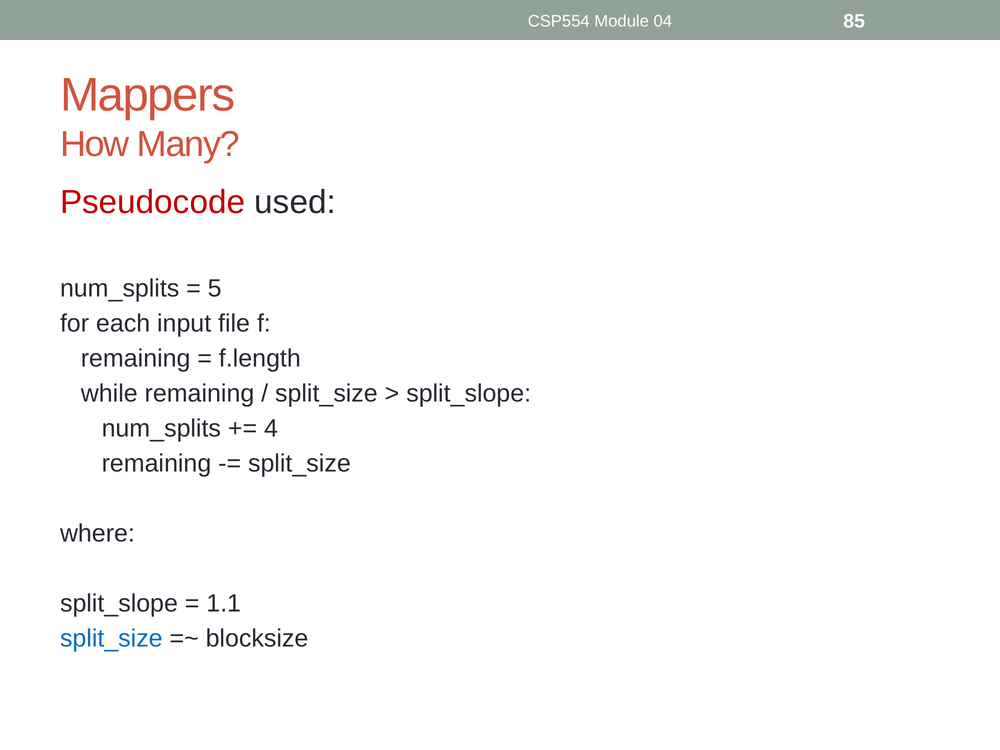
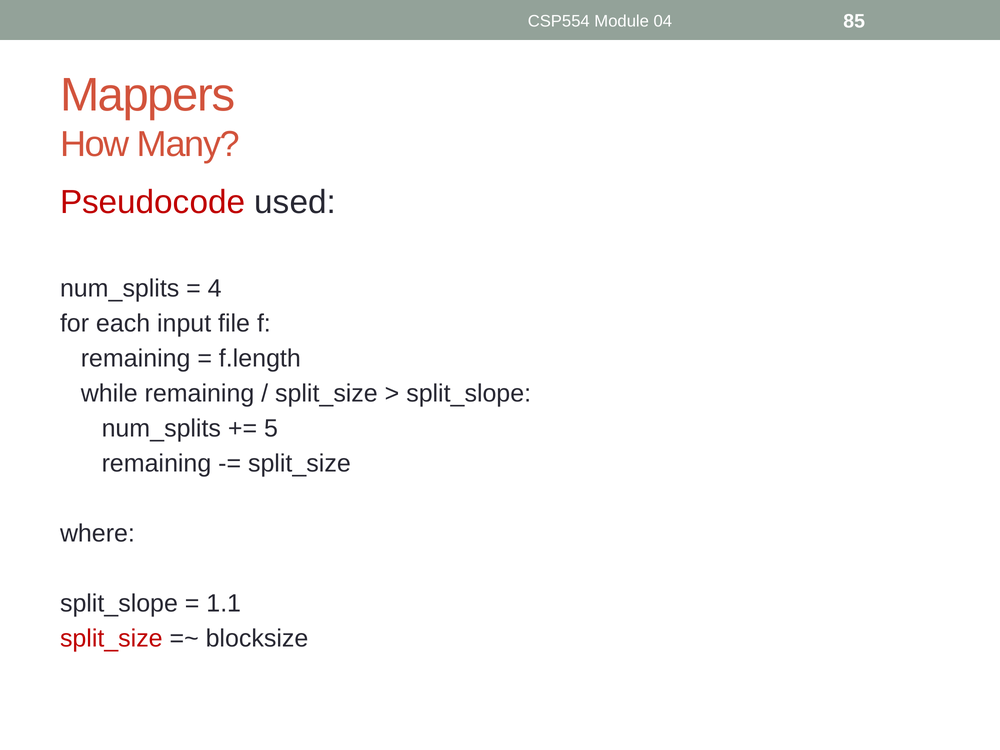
5: 5 -> 4 (215, 288)
4: 4 -> 5 (271, 428)
split_size colour: blue -> red (111, 638)
